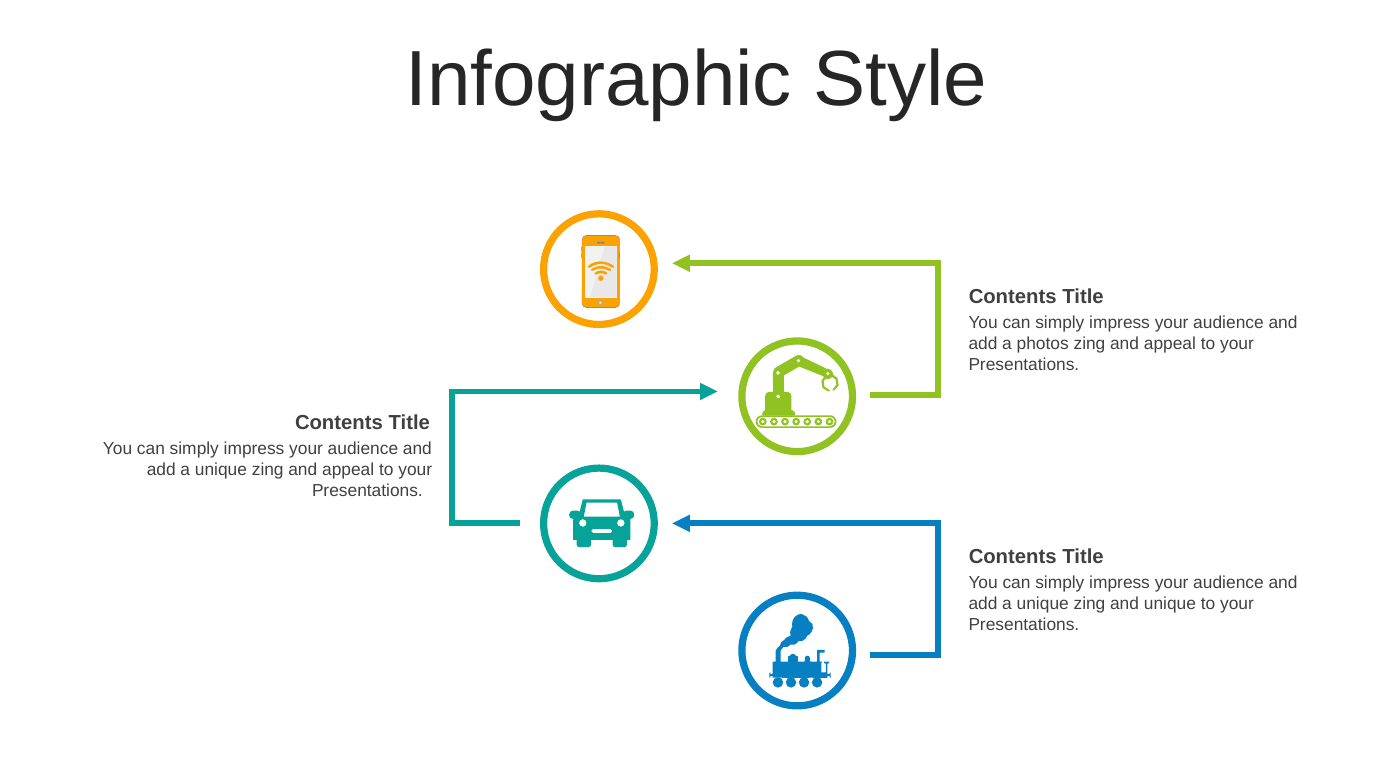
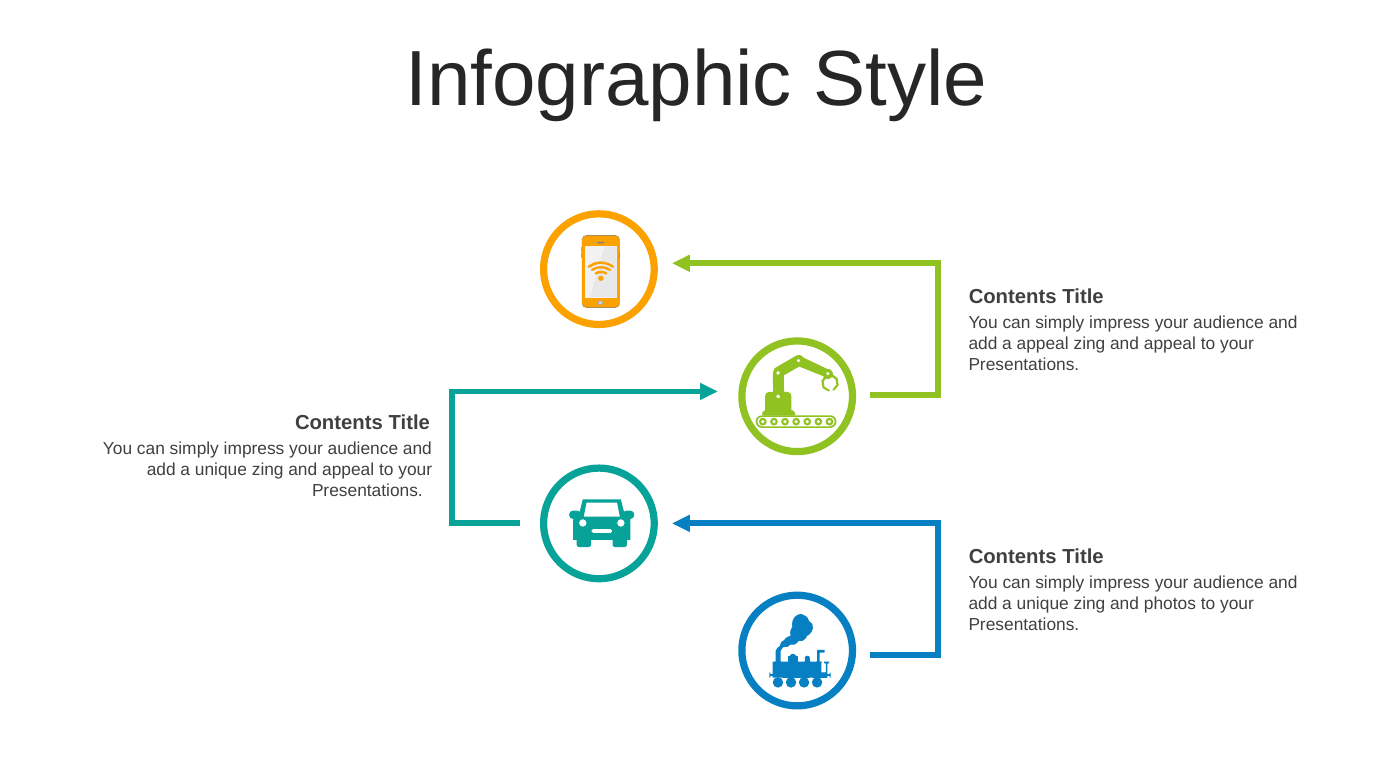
a photos: photos -> appeal (1043, 344)
and unique: unique -> photos (1170, 604)
